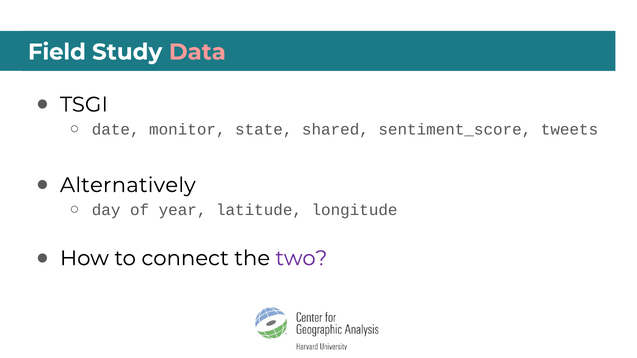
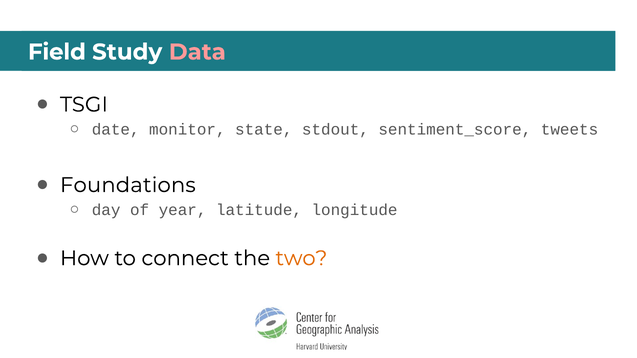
shared: shared -> stdout (335, 129)
Alternatively: Alternatively -> Foundations (128, 185)
two colour: purple -> orange (301, 258)
